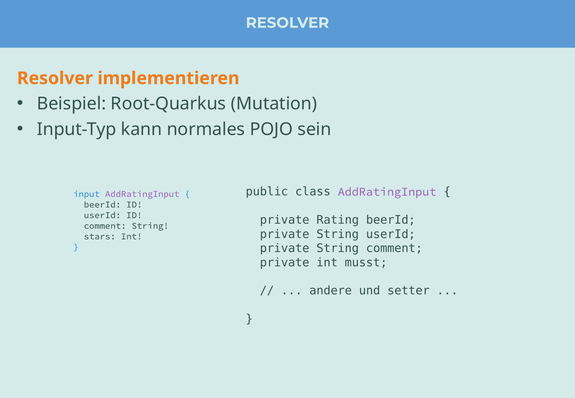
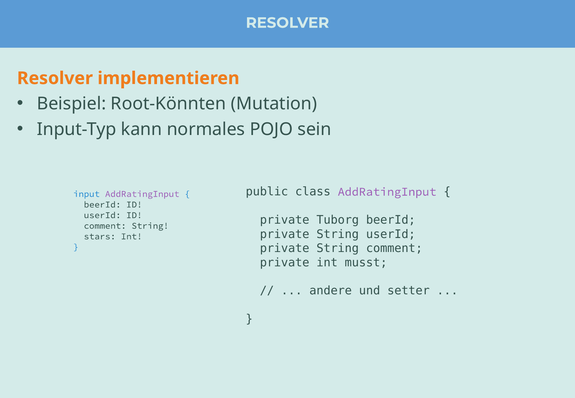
Root-Quarkus: Root-Quarkus -> Root-Könnten (168, 104)
Rating: Rating -> Tuborg (338, 220)
